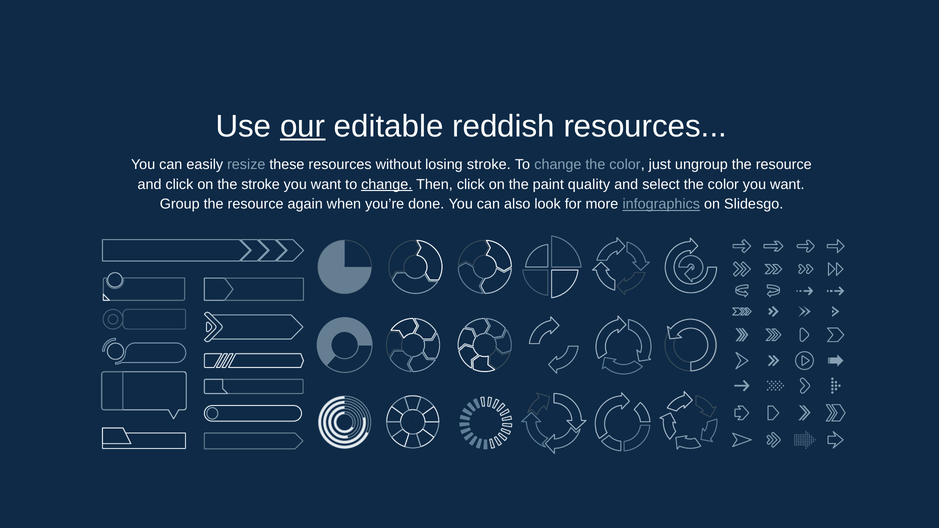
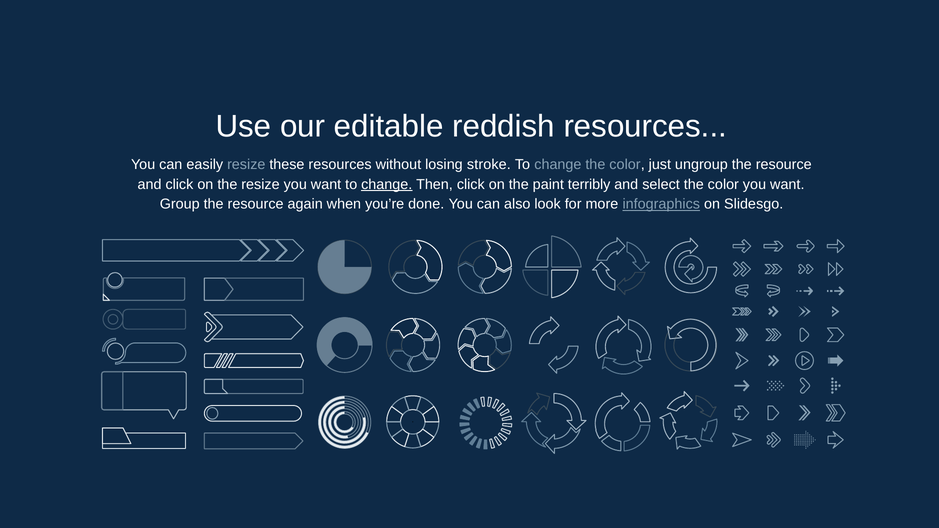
our underline: present -> none (303, 126)
the stroke: stroke -> resize (260, 185)
quality: quality -> terribly (589, 185)
